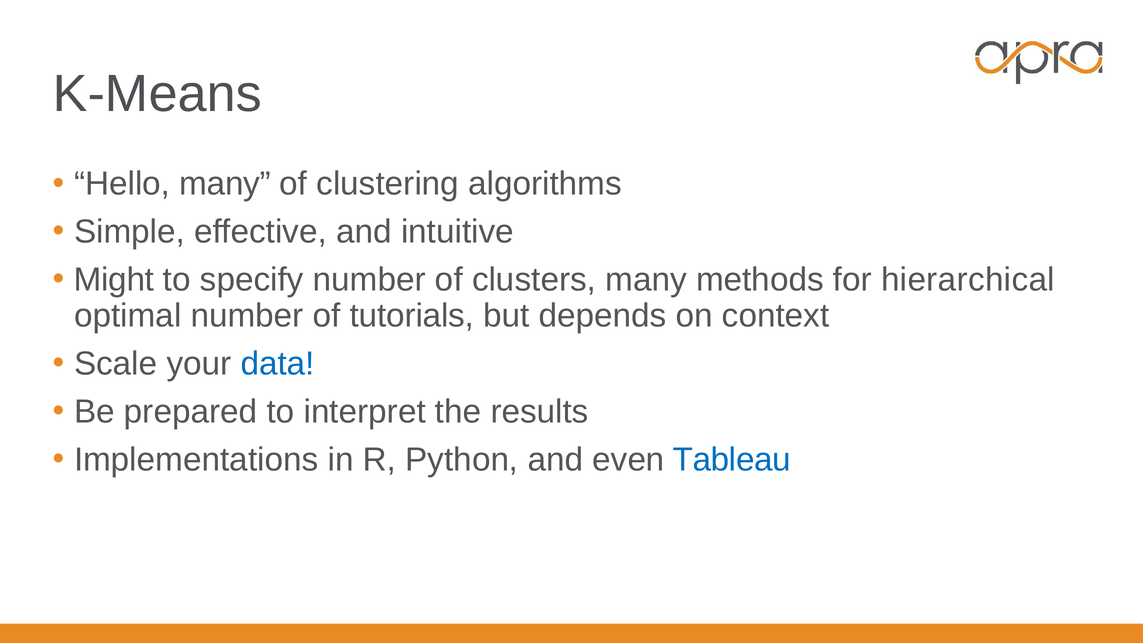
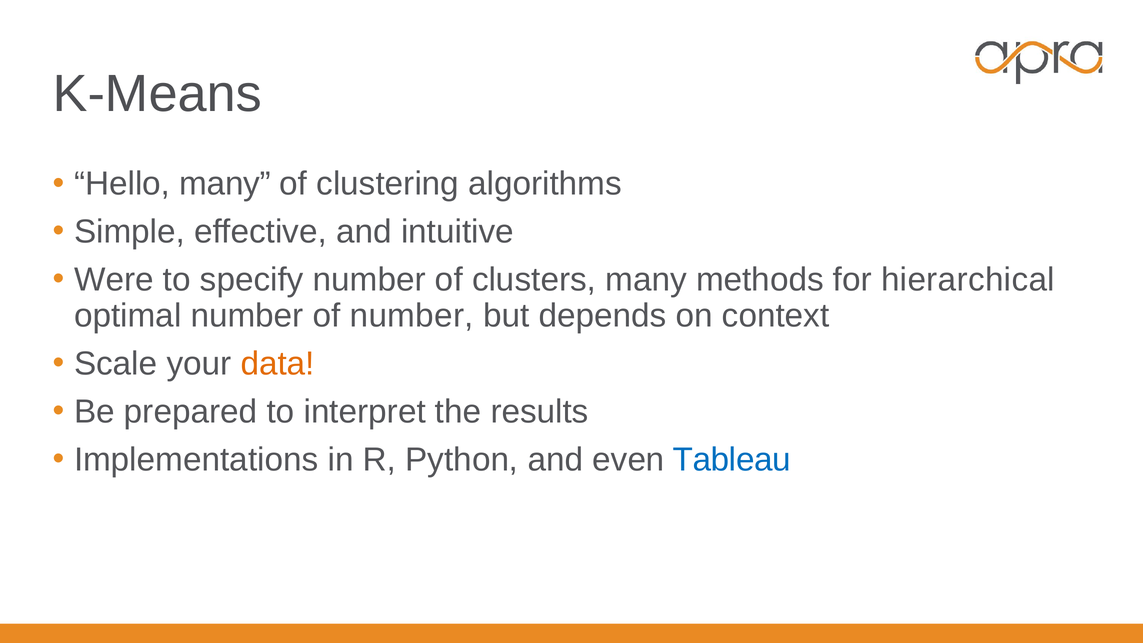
Might: Might -> Were (114, 280)
of tutorials: tutorials -> number (412, 316)
data colour: blue -> orange (278, 364)
